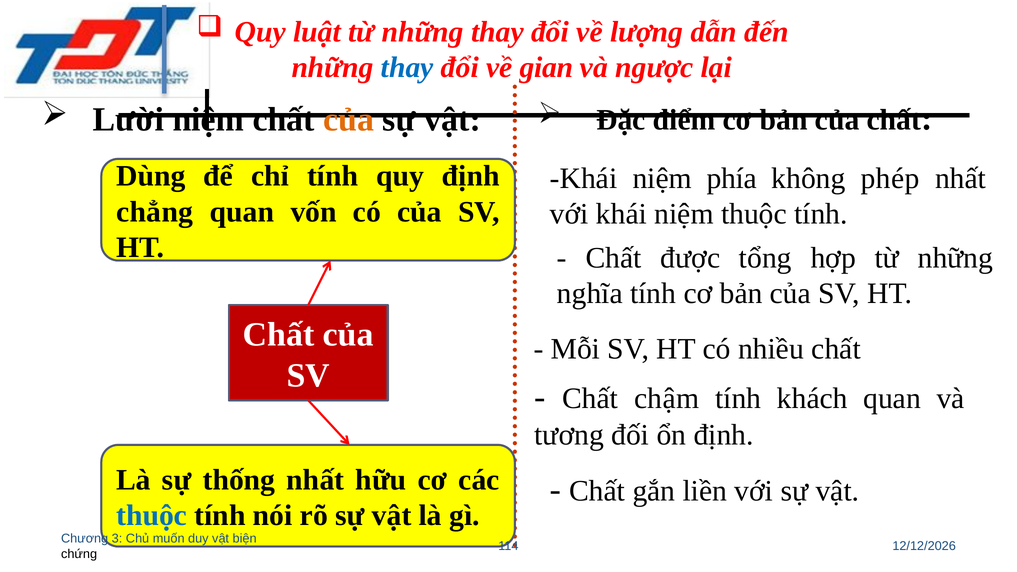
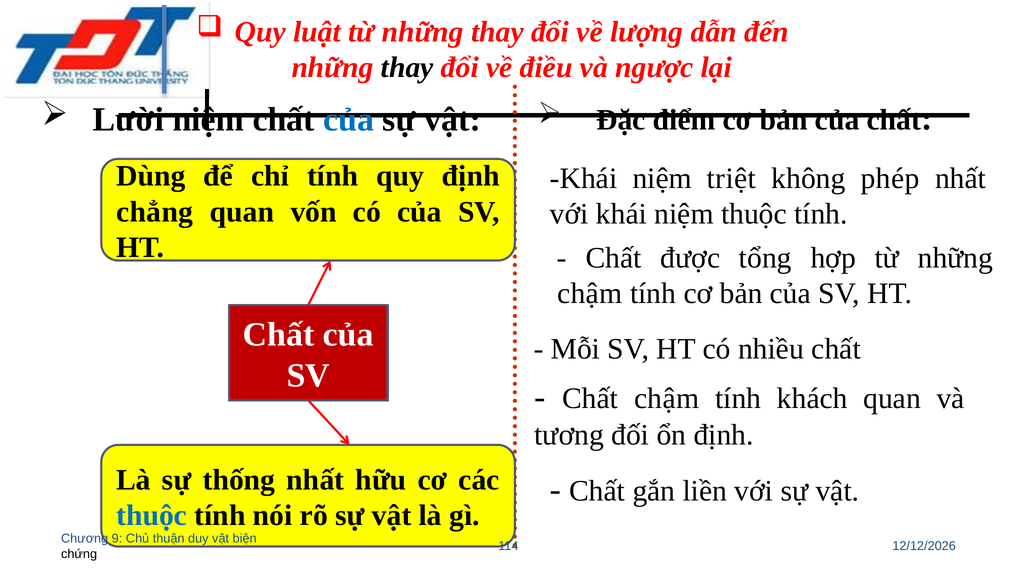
thay colour: blue -> black (407, 68)
gian: gian -> điều (546, 68)
của colour: orange -> blue (349, 120)
phía: phía -> triệt (731, 178)
nghĩa: nghĩa -> chậm (590, 293)
3: 3 -> 9 (117, 539)
muốn: muốn -> thuận (169, 539)
